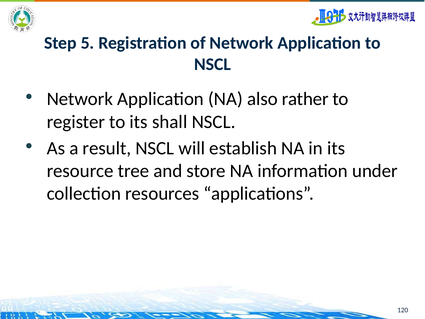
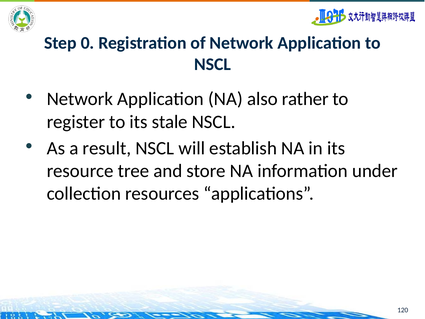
5: 5 -> 0 (88, 43)
shall: shall -> stale (170, 122)
